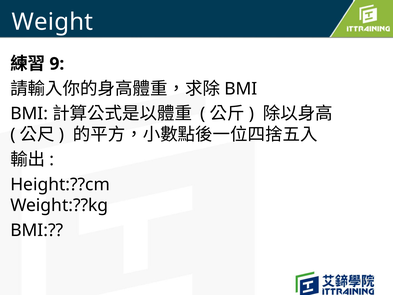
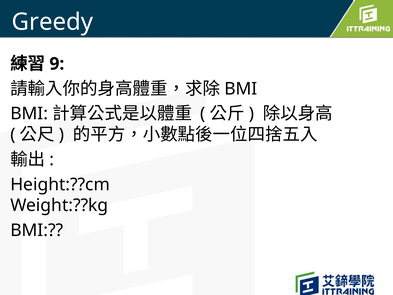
Weight: Weight -> Greedy (52, 22)
